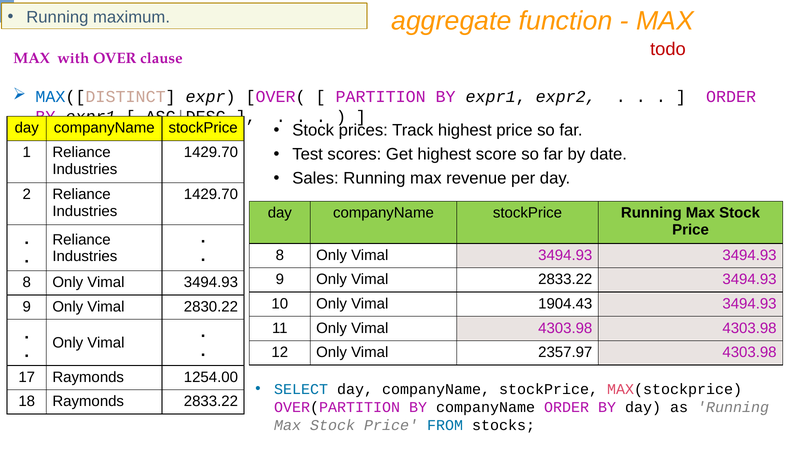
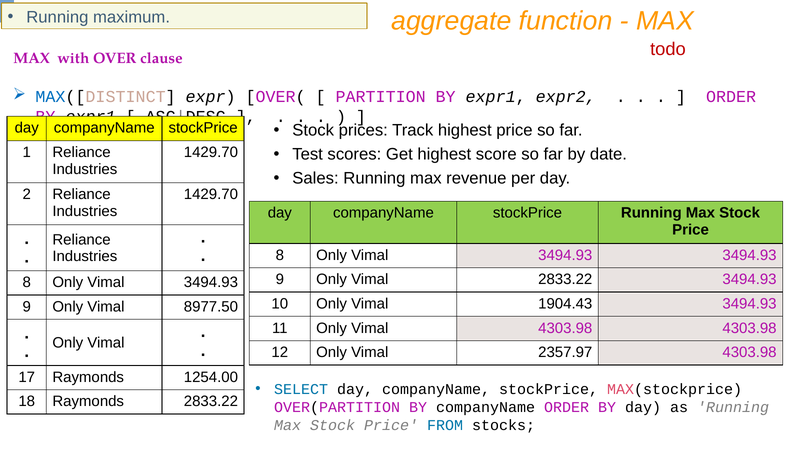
2830.22: 2830.22 -> 8977.50 (211, 307)
